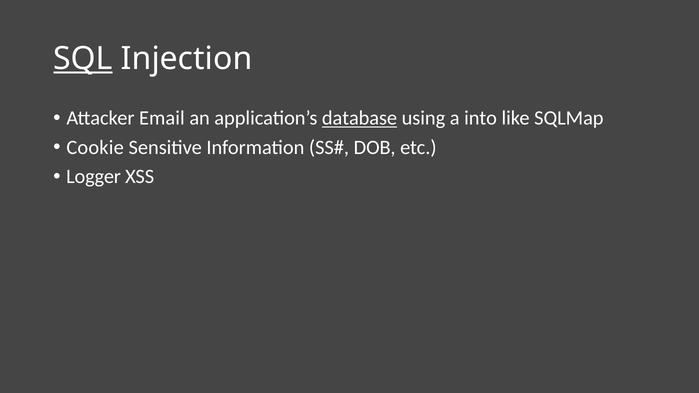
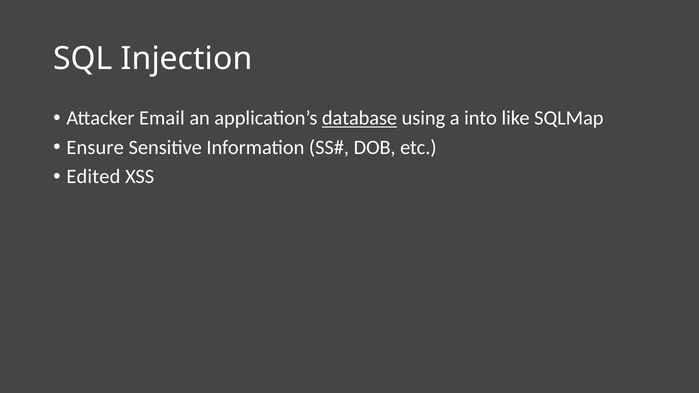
SQL underline: present -> none (83, 59)
Cookie: Cookie -> Ensure (95, 147)
Logger: Logger -> Edited (93, 177)
